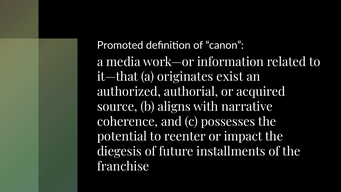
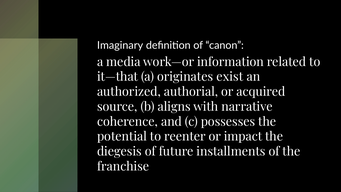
Promoted: Promoted -> Imaginary (120, 45)
